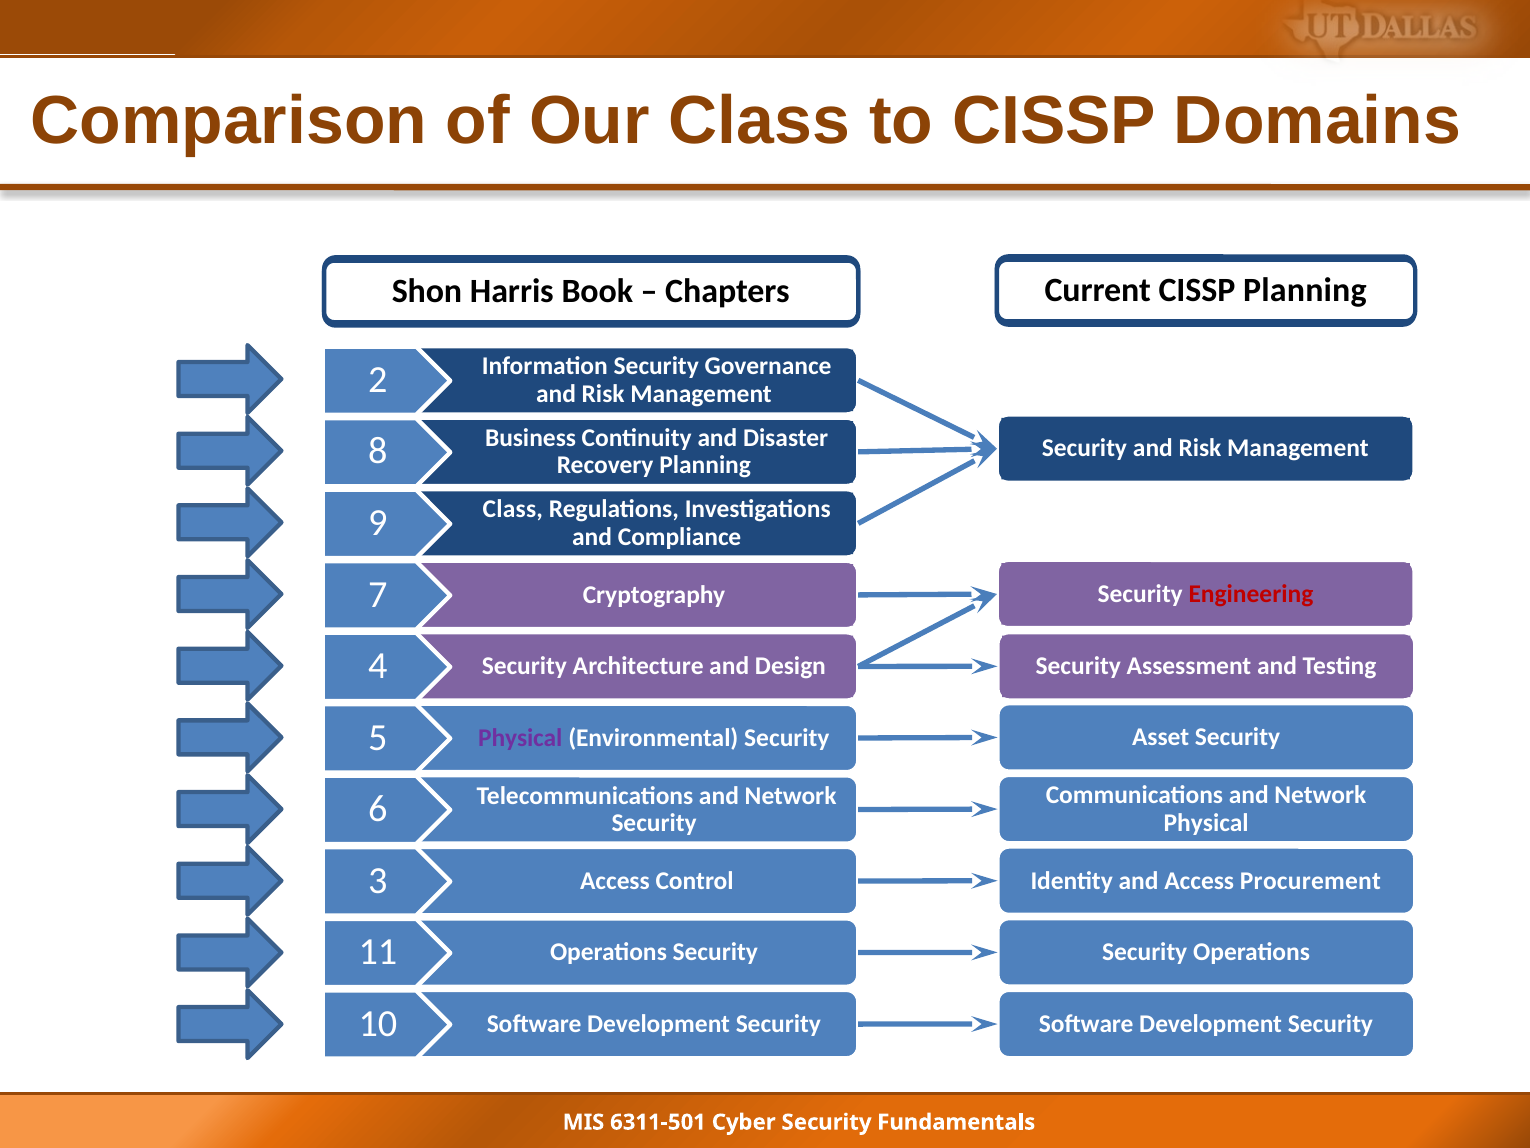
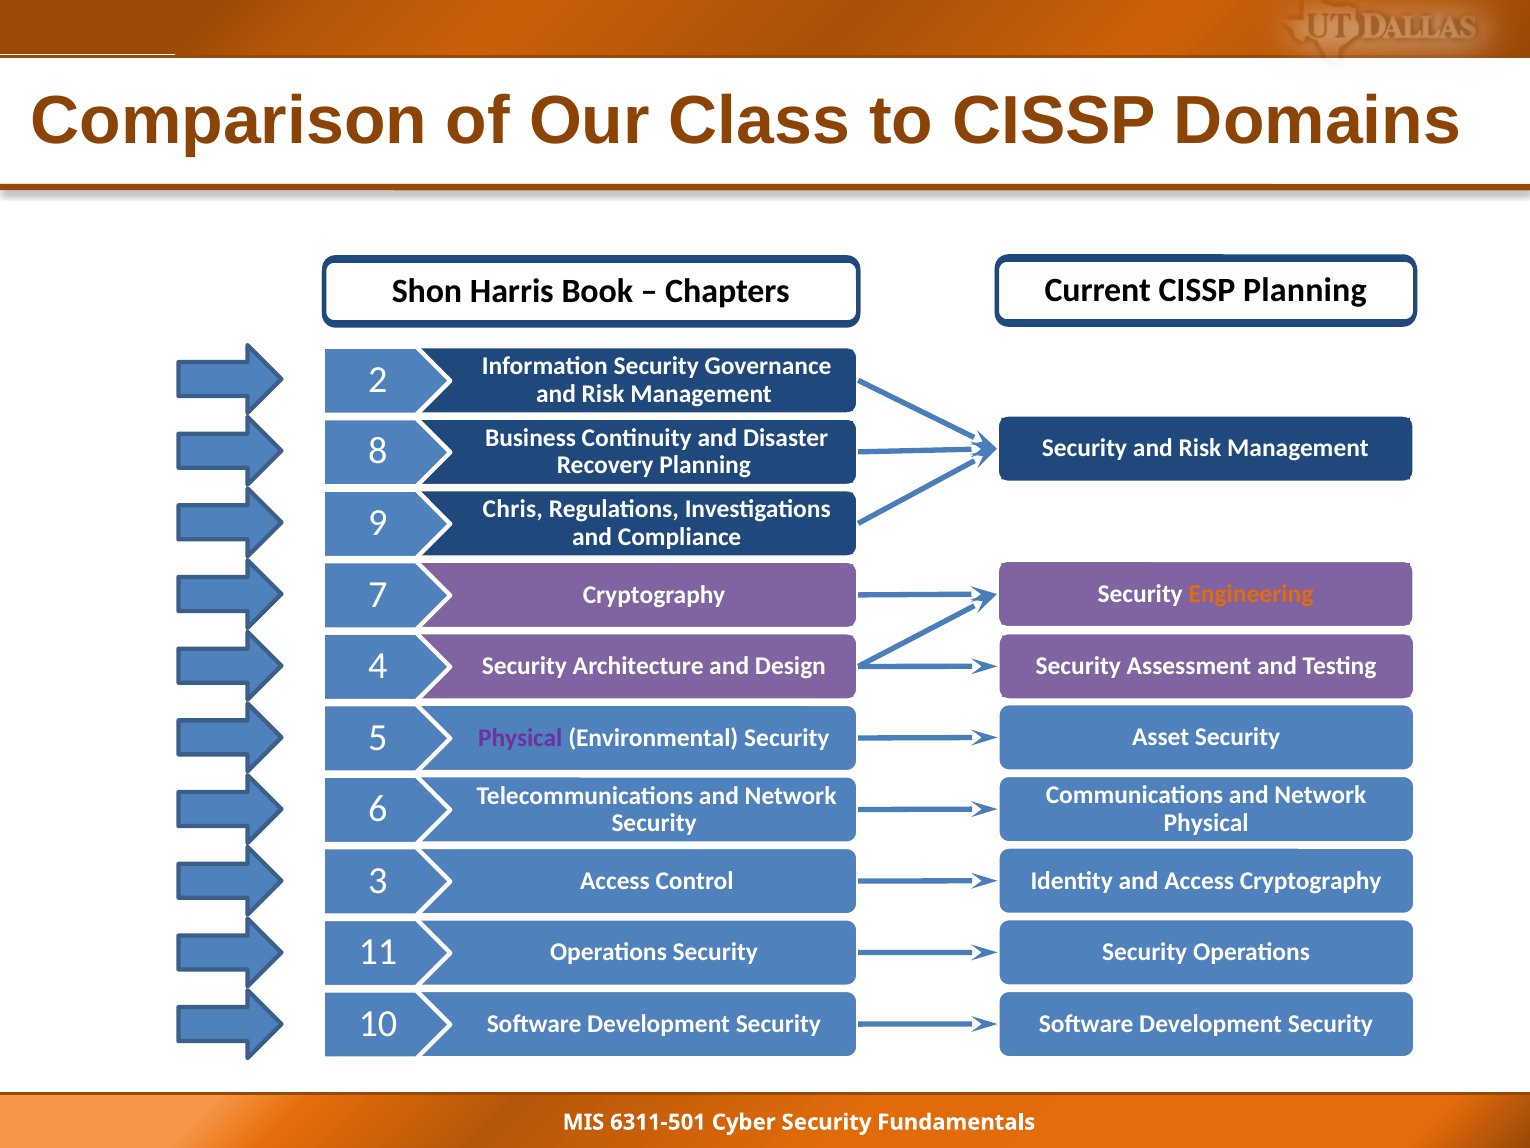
Class: Class -> Chris (513, 509)
Engineering colour: red -> orange (1251, 594)
Access Procurement: Procurement -> Cryptography (1311, 880)
